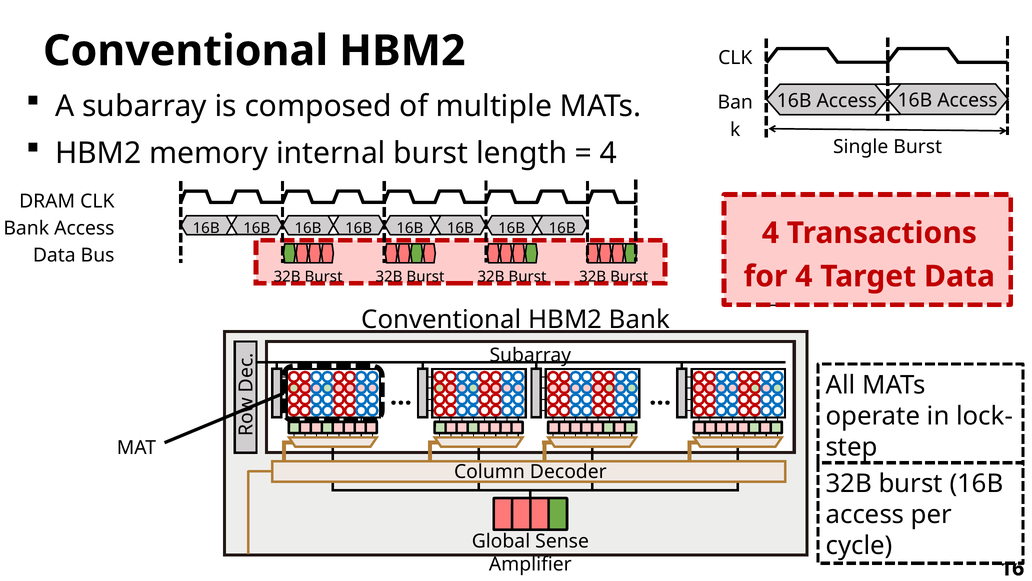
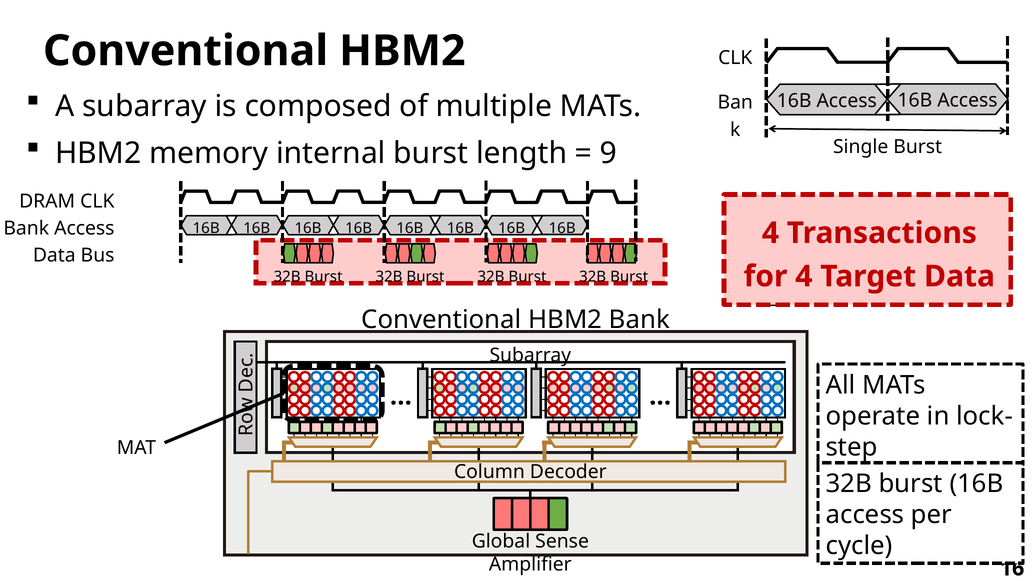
4: 4 -> 9 (609, 153)
